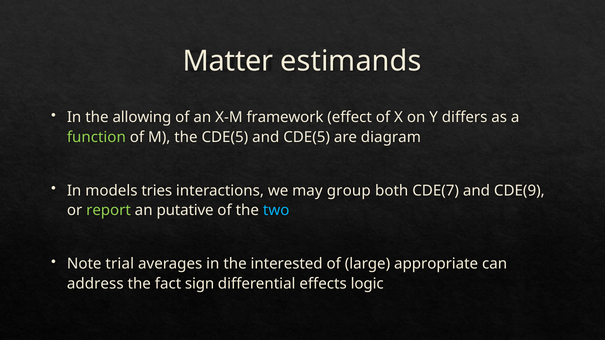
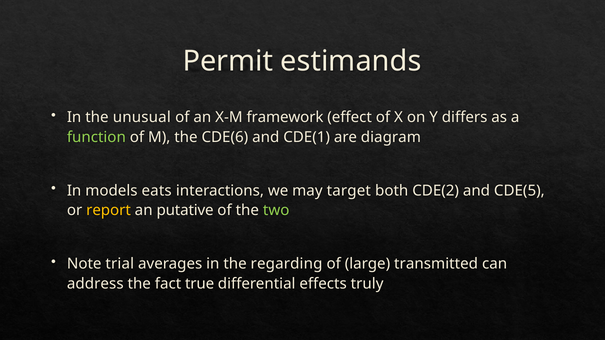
Matter: Matter -> Permit (228, 61)
allowing: allowing -> unusual (142, 117)
the CDE(5: CDE(5 -> CDE(6 (225, 137)
and CDE(5: CDE(5 -> CDE(1 (307, 137)
tries: tries -> eats (157, 191)
group: group -> target (349, 191)
CDE(7: CDE(7 -> CDE(2 (436, 191)
CDE(9: CDE(9 -> CDE(5 (519, 191)
report colour: light green -> yellow (109, 211)
two colour: light blue -> light green (276, 211)
interested: interested -> regarding (287, 264)
appropriate: appropriate -> transmitted (436, 264)
sign: sign -> true (200, 284)
logic: logic -> truly (367, 284)
